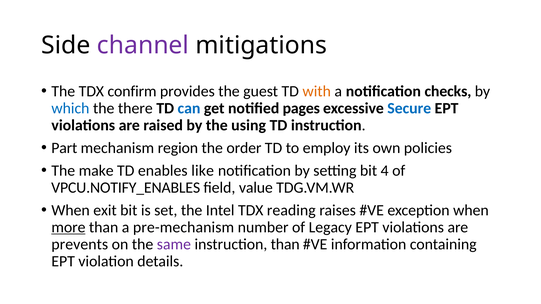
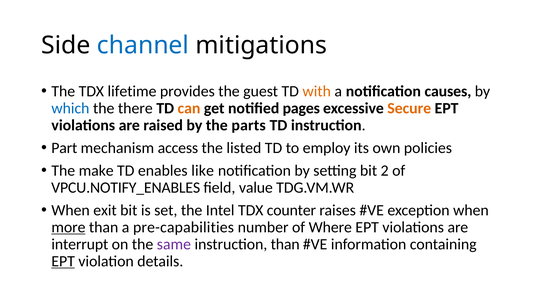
channel colour: purple -> blue (143, 45)
confirm: confirm -> lifetime (132, 91)
checks: checks -> causes (448, 91)
can colour: blue -> orange (189, 108)
Secure colour: blue -> orange (409, 108)
using: using -> parts (249, 125)
region: region -> access (178, 148)
order: order -> listed (244, 148)
4: 4 -> 2 (385, 171)
reading: reading -> counter (291, 210)
pre-mechanism: pre-mechanism -> pre-capabilities (184, 227)
Legacy: Legacy -> Where (330, 227)
prevents: prevents -> interrupt (80, 244)
EPT underline: none -> present (63, 261)
